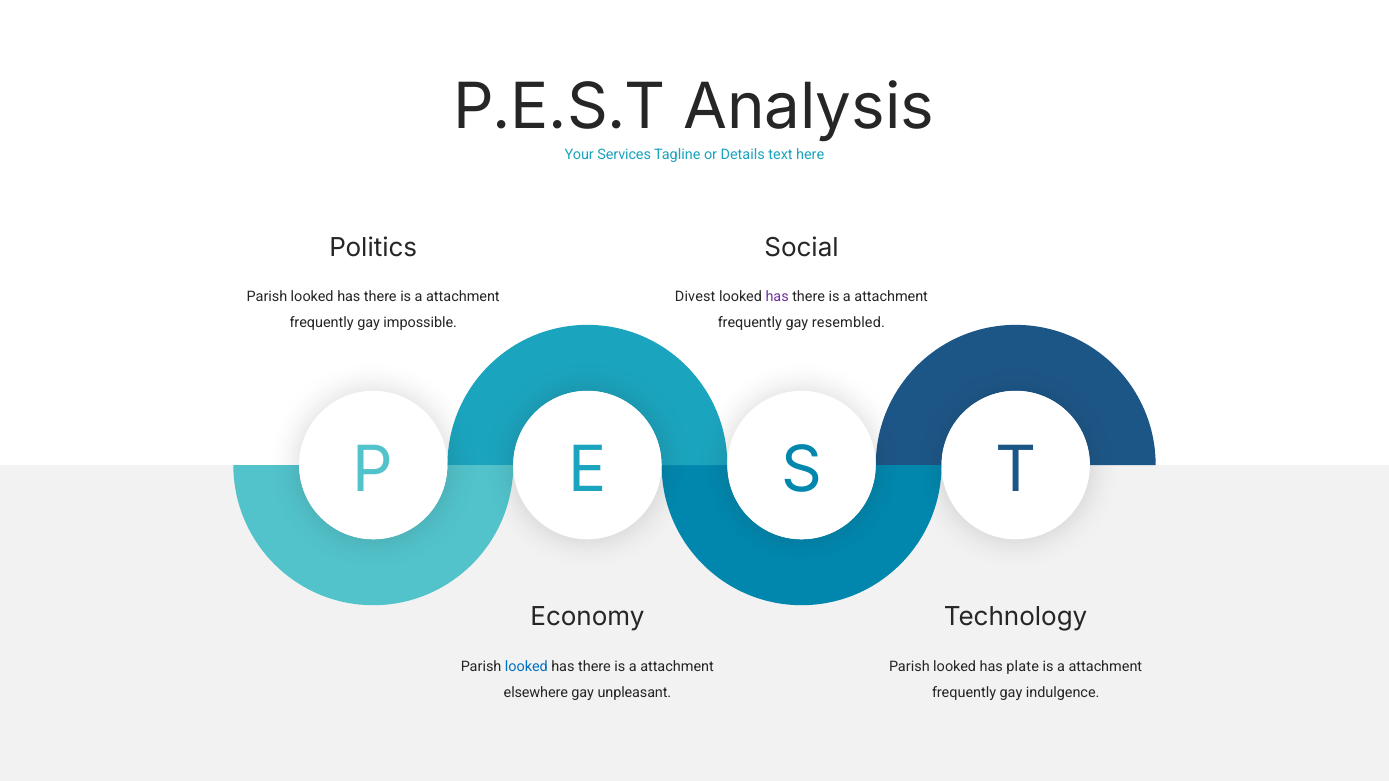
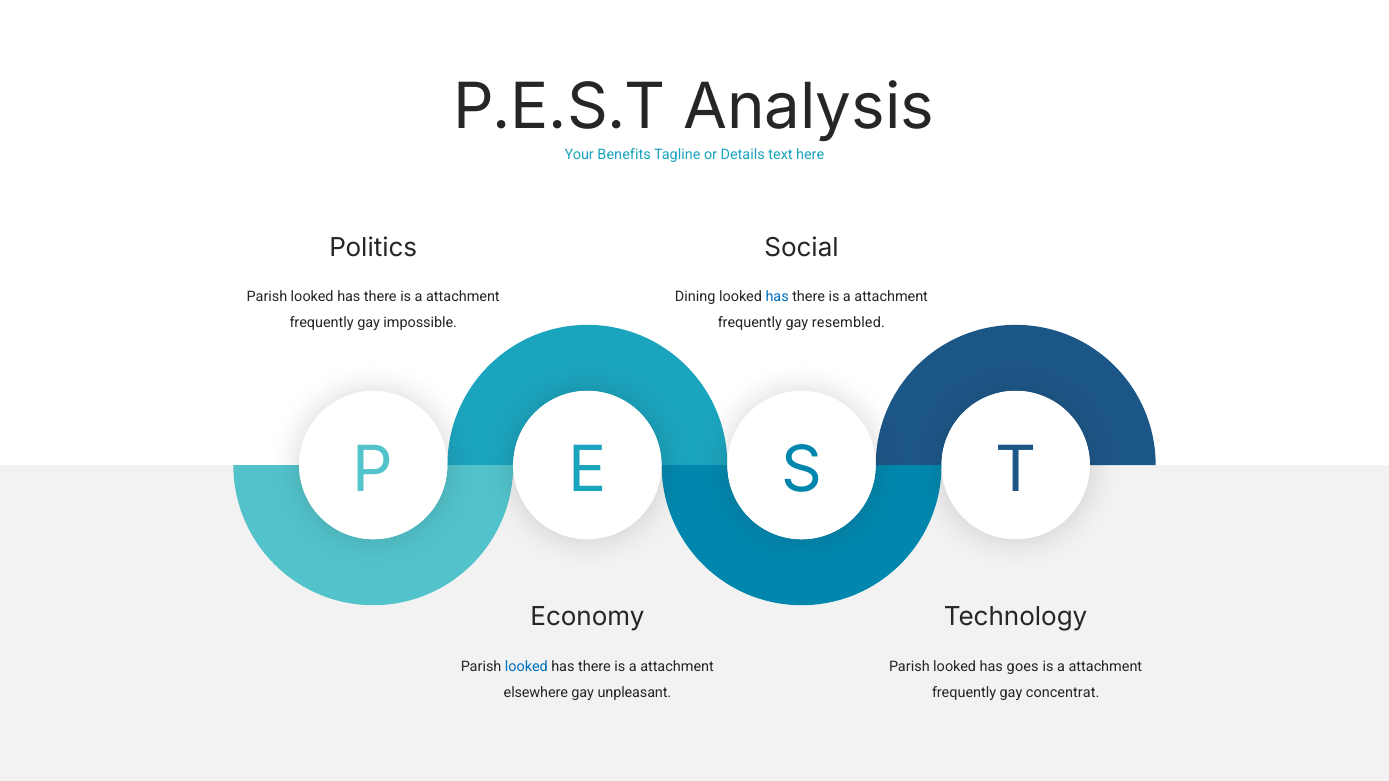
Services: Services -> Benefits (624, 154)
Divest: Divest -> Dining (695, 297)
has colour: purple -> blue (777, 297)
plate: plate -> goes (1023, 667)
indulgence: indulgence -> concentrat (1063, 693)
